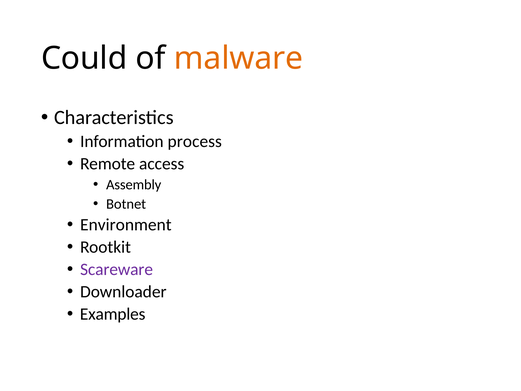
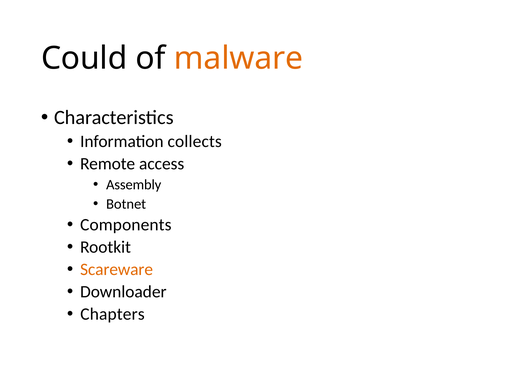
process: process -> collects (195, 141)
Environment: Environment -> Components (126, 225)
Scareware colour: purple -> orange (117, 269)
Examples: Examples -> Chapters (112, 314)
